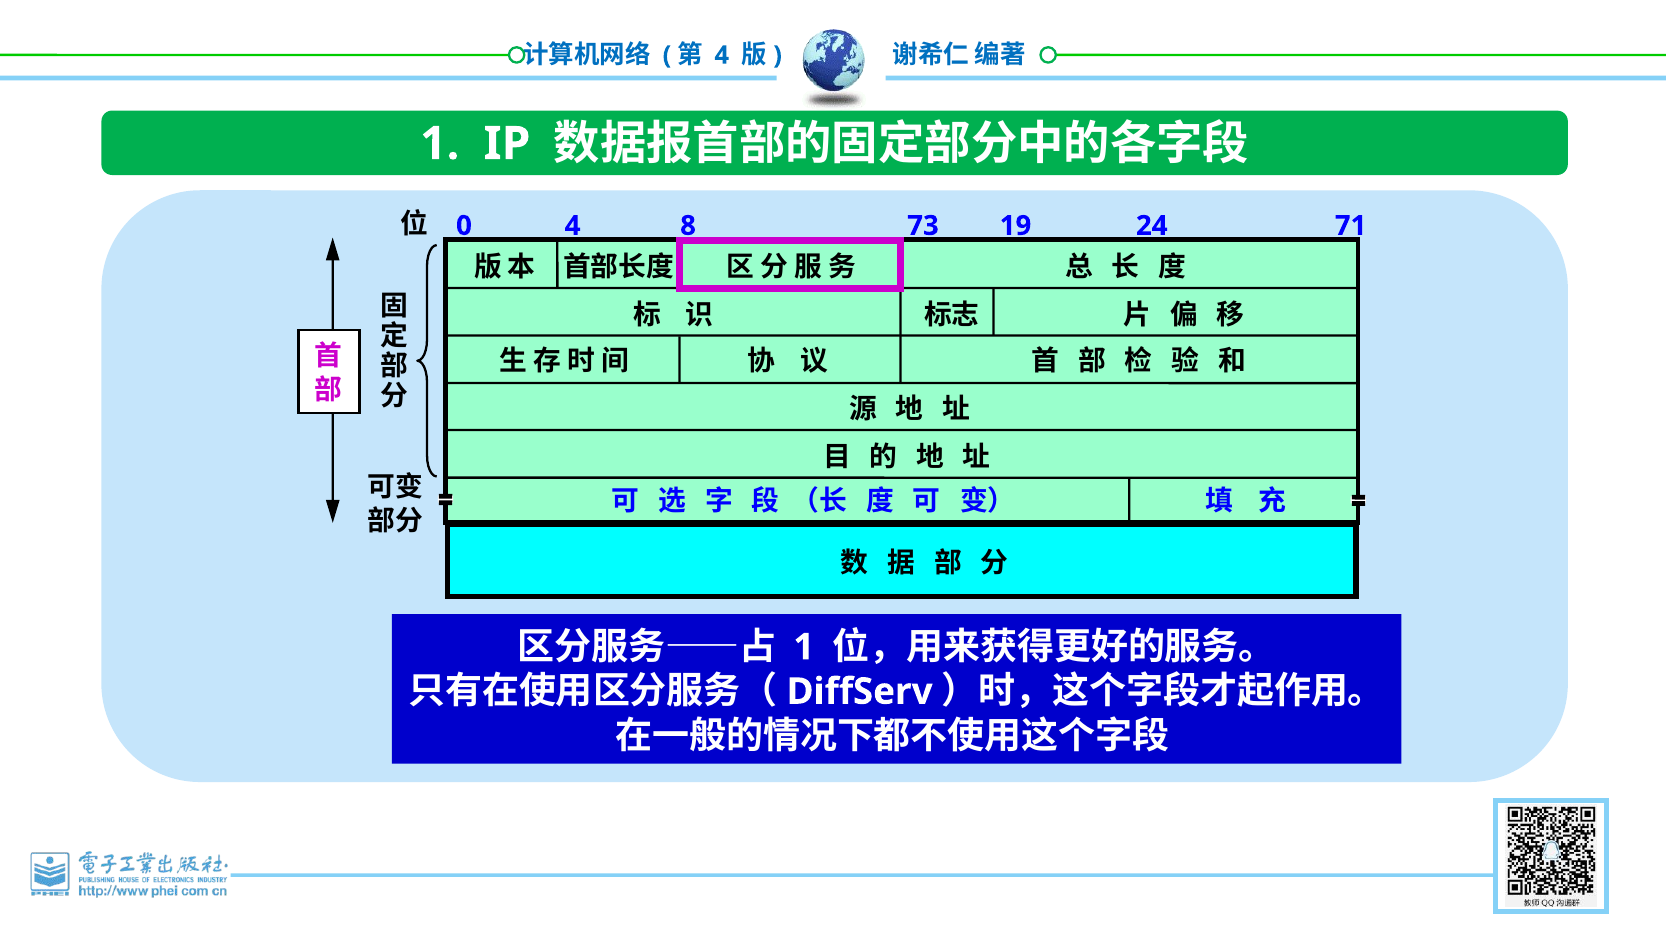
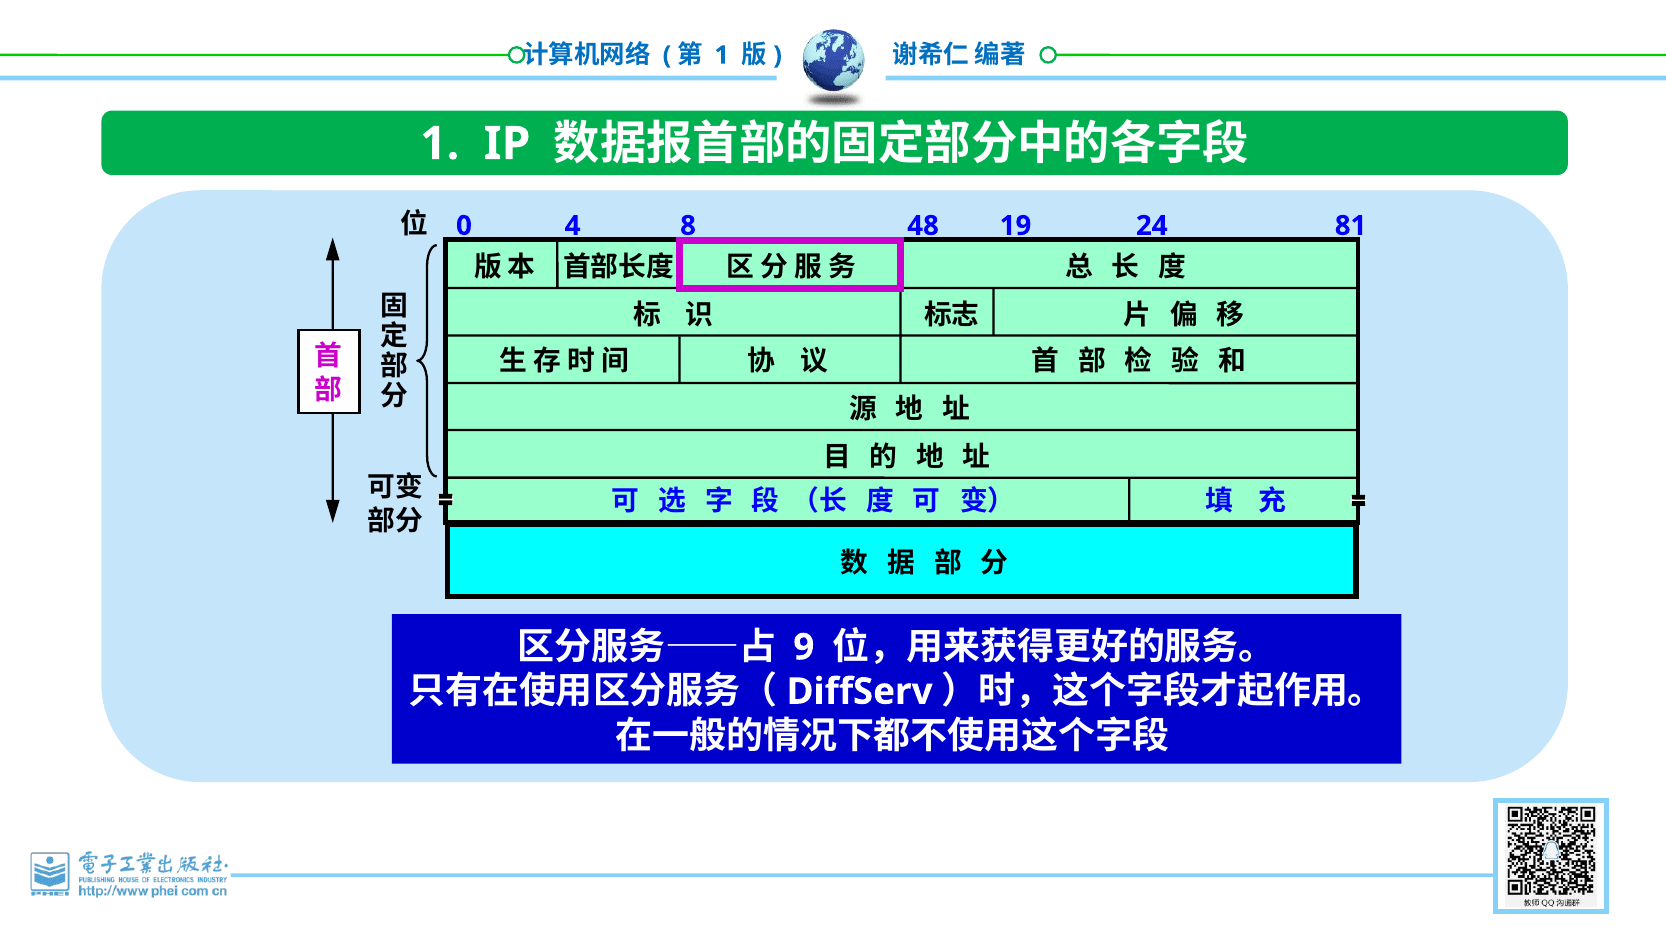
4: 4 -> 1 (722, 55)
73: 73 -> 48 (923, 226)
71: 71 -> 81 (1351, 226)
1: 1 -> 9 (804, 647)
